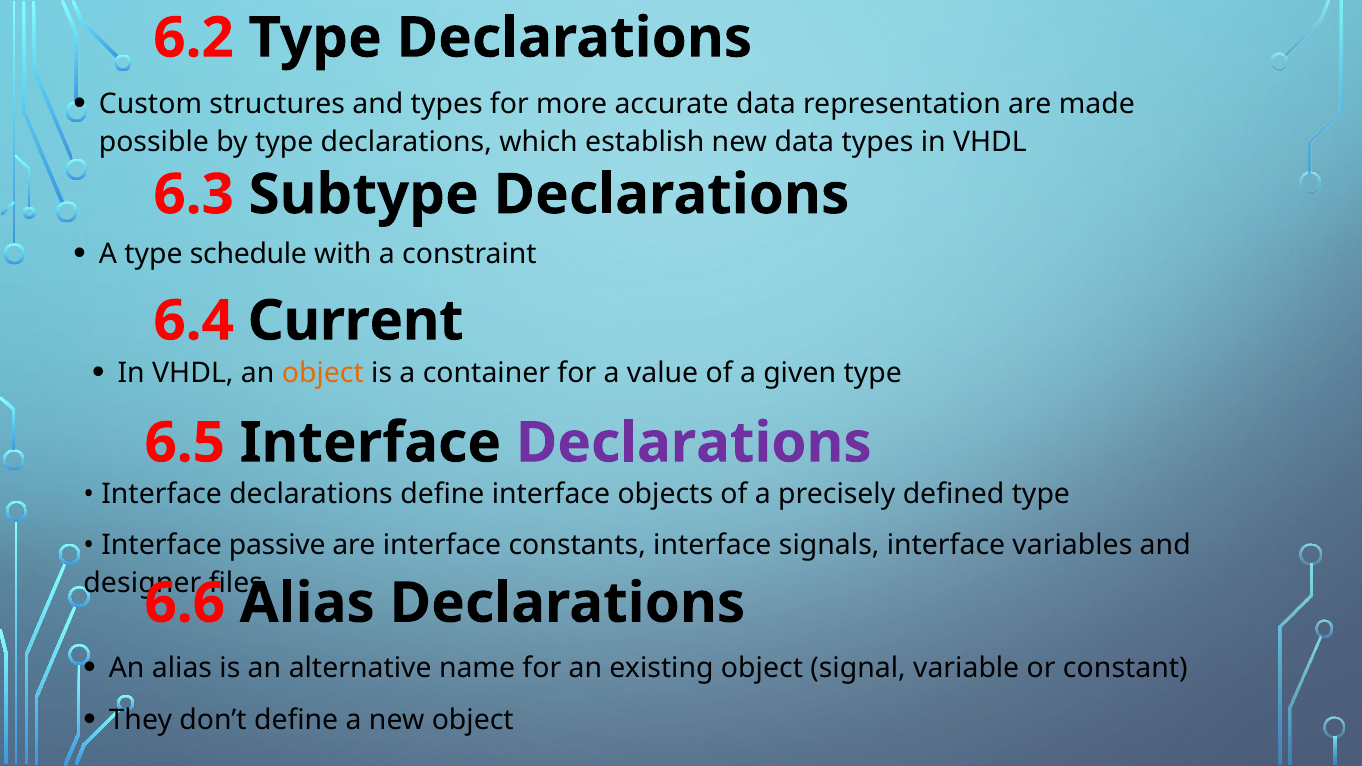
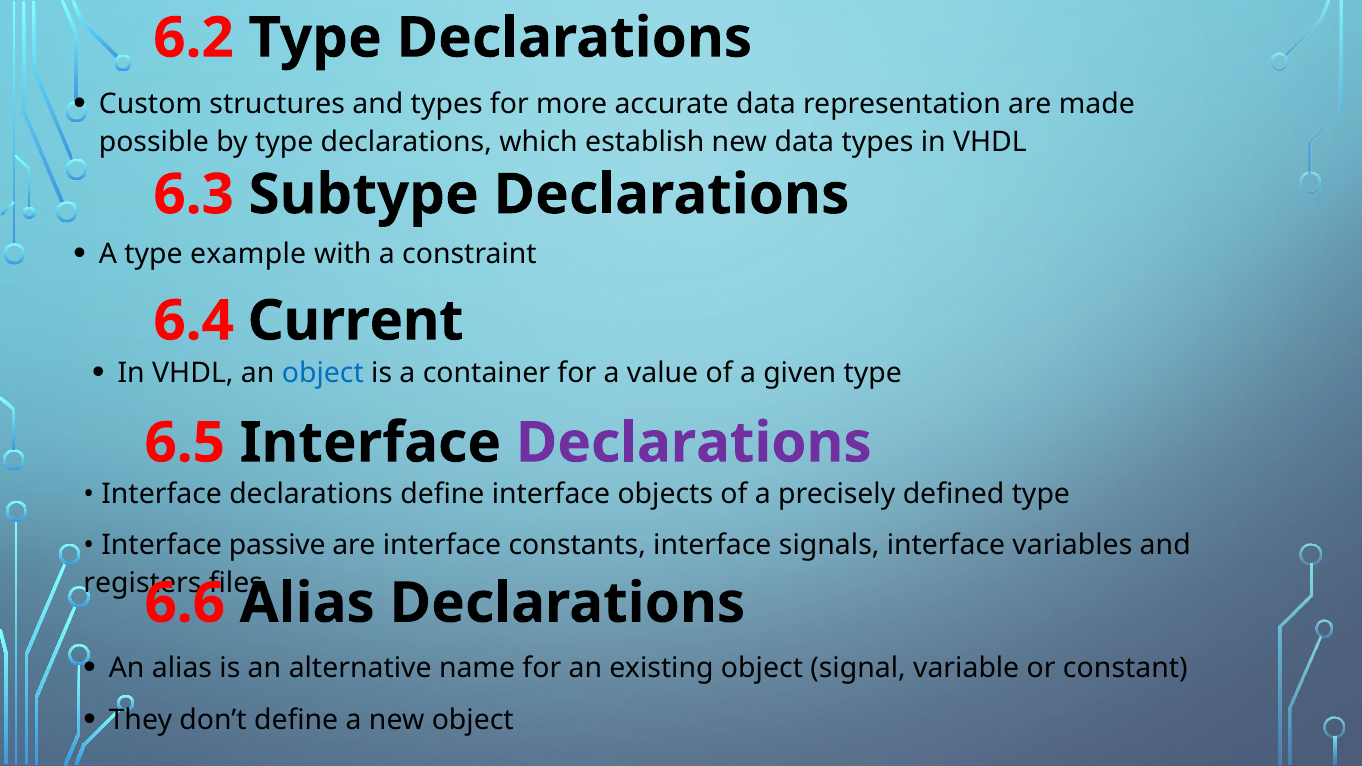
schedule: schedule -> example (248, 254)
object colour: orange -> blue (323, 373)
designer: designer -> registers (142, 583)
